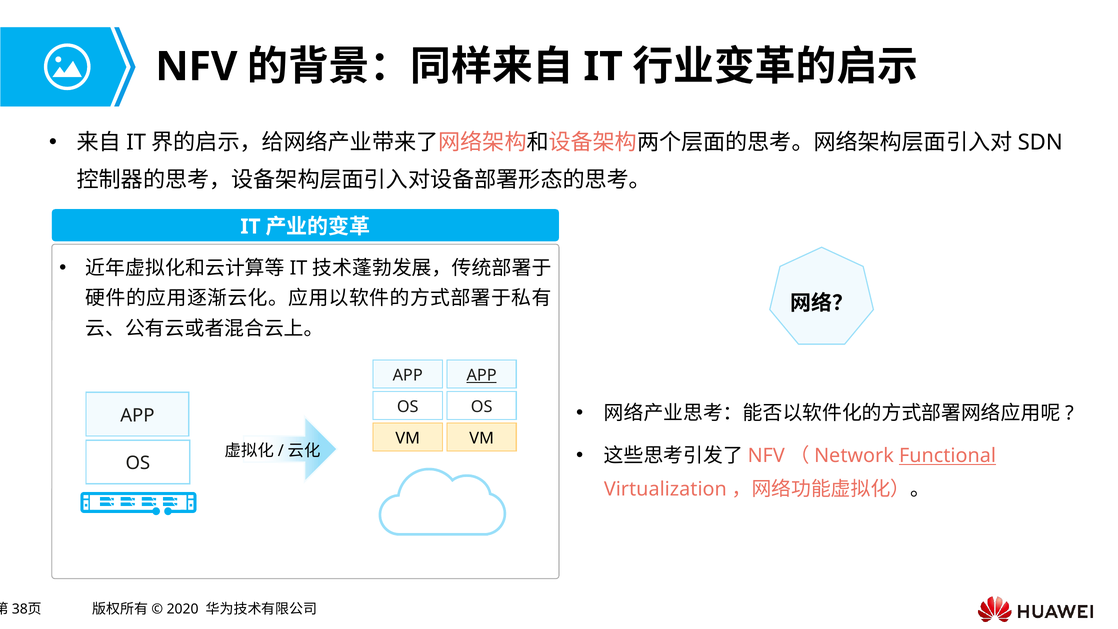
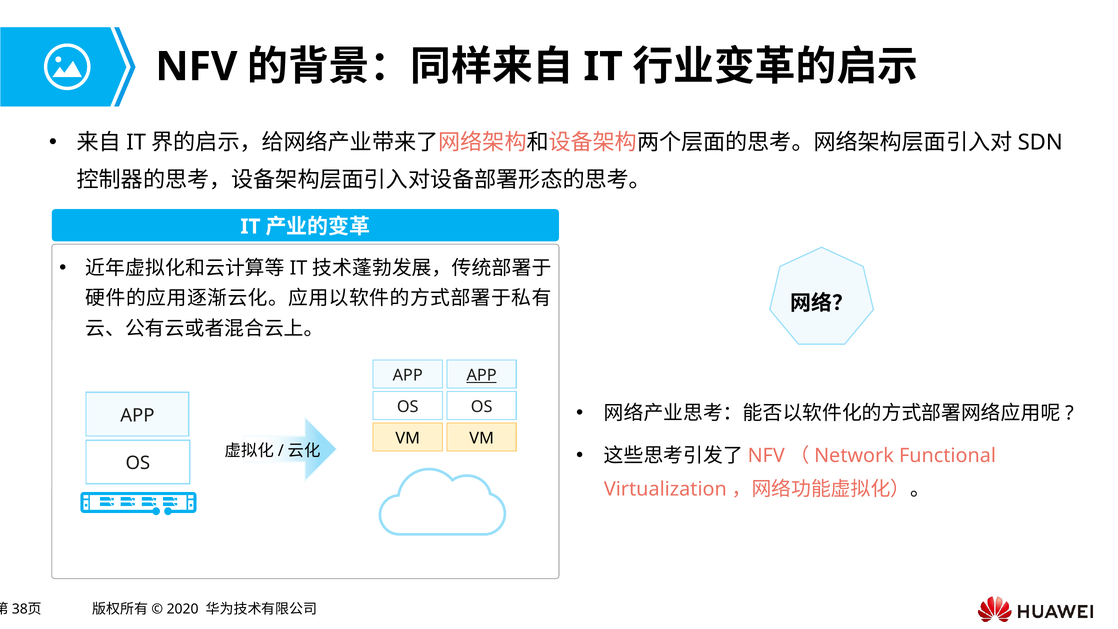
Functional underline: present -> none (948, 456)
